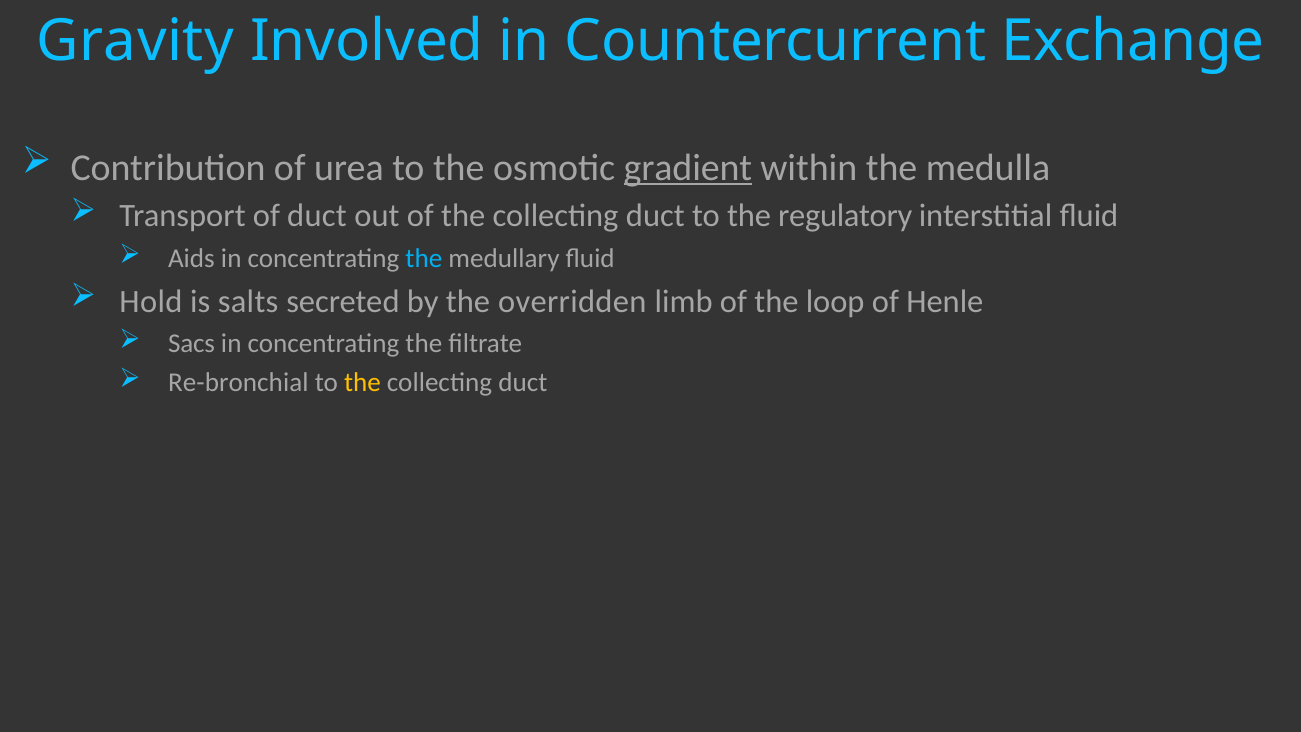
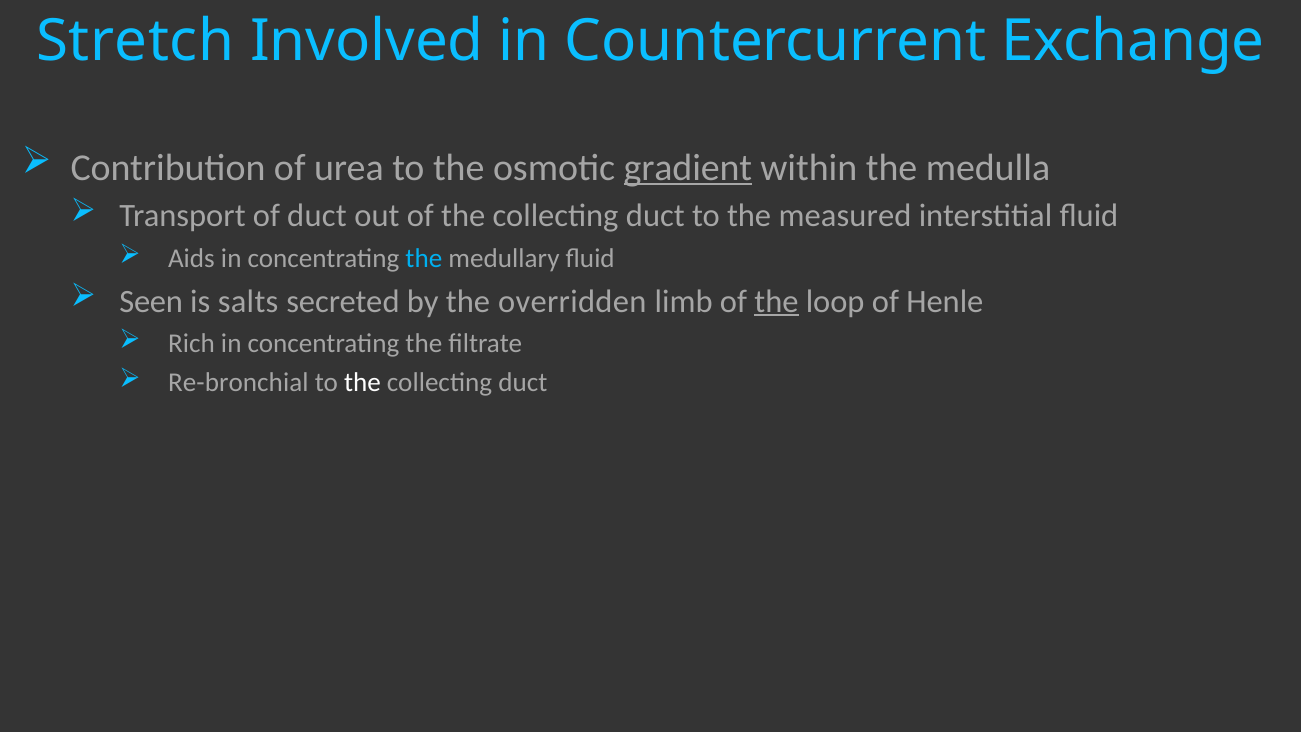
Gravity: Gravity -> Stretch (135, 41)
regulatory: regulatory -> measured (845, 216)
Hold: Hold -> Seen (151, 301)
the underline: none -> present (776, 301)
Sacs: Sacs -> Rich (191, 344)
the colour: yellow -> white (362, 383)
